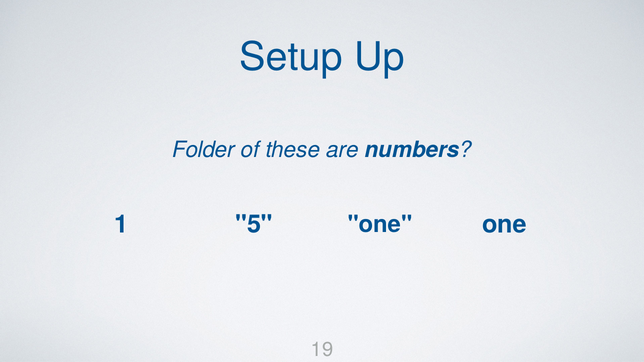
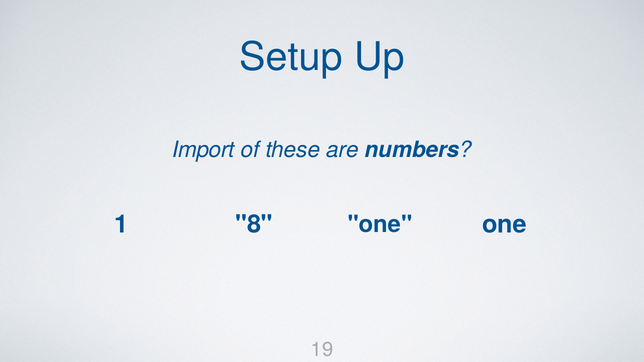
Folder: Folder -> Import (203, 150)
5: 5 -> 8 (254, 225)
